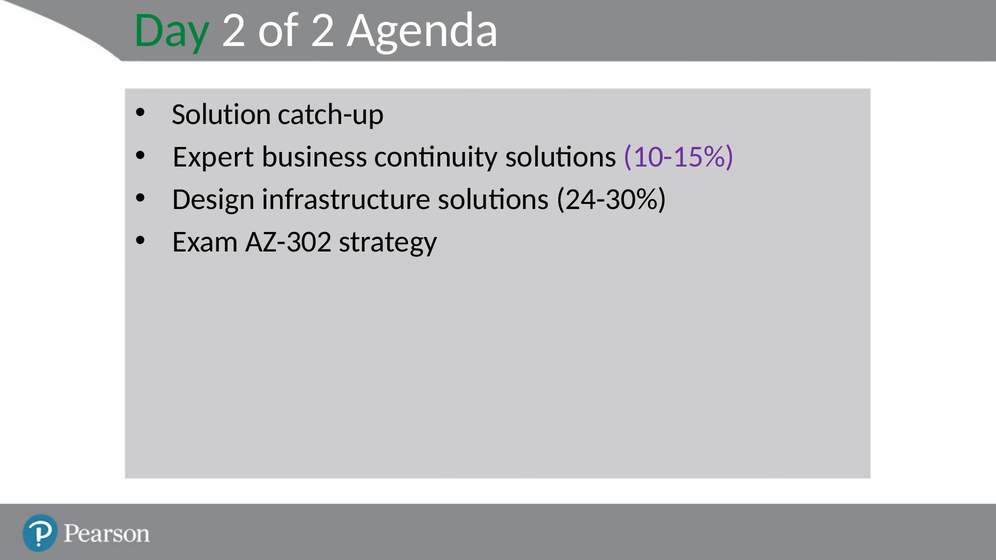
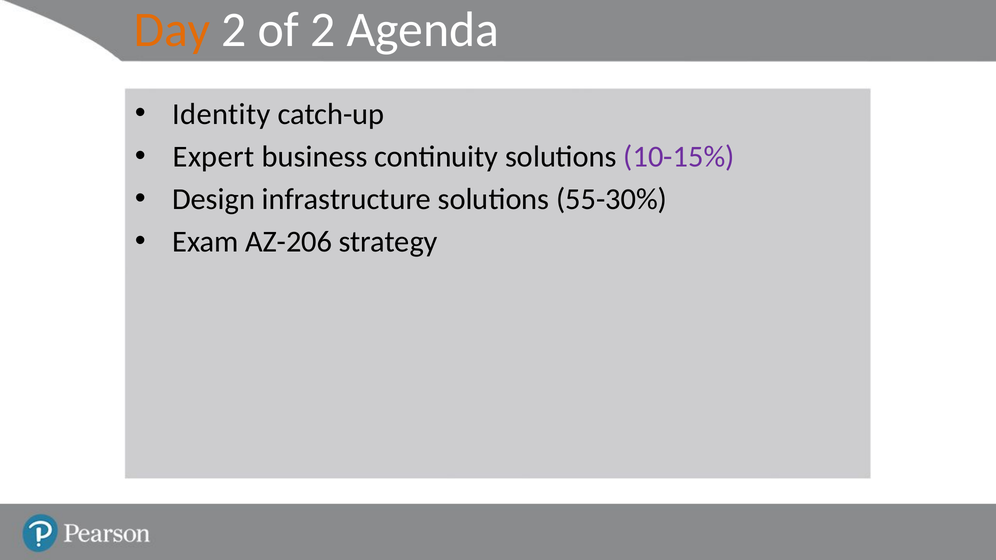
Day colour: green -> orange (172, 30)
Solution: Solution -> Identity (221, 114)
24-30%: 24-30% -> 55-30% (612, 199)
AZ-302: AZ-302 -> AZ-206 (289, 242)
